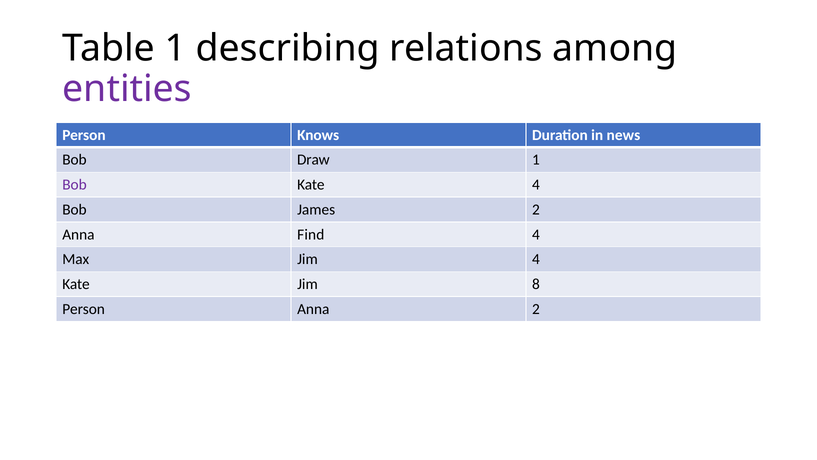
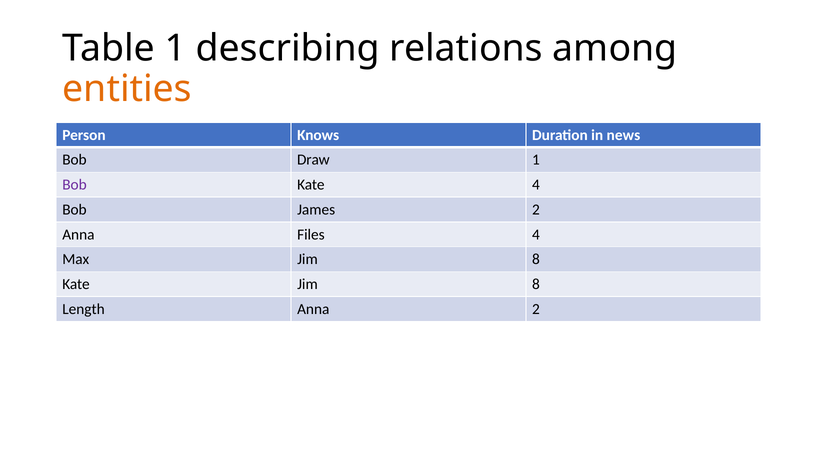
entities colour: purple -> orange (127, 89)
Find: Find -> Files (311, 234)
Max Jim 4: 4 -> 8 (536, 259)
Person: Person -> Length (83, 309)
